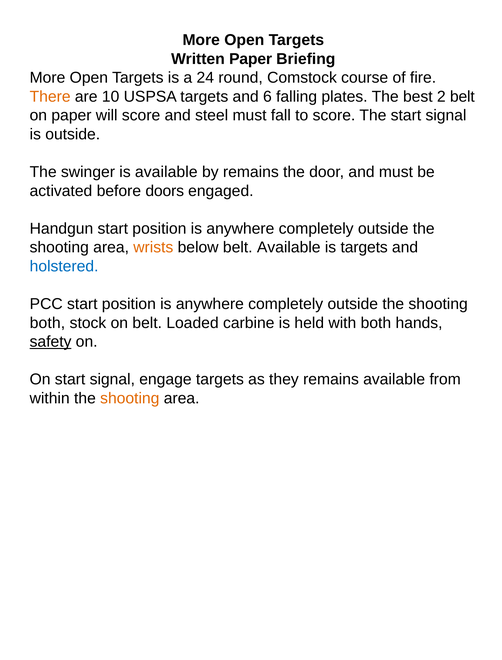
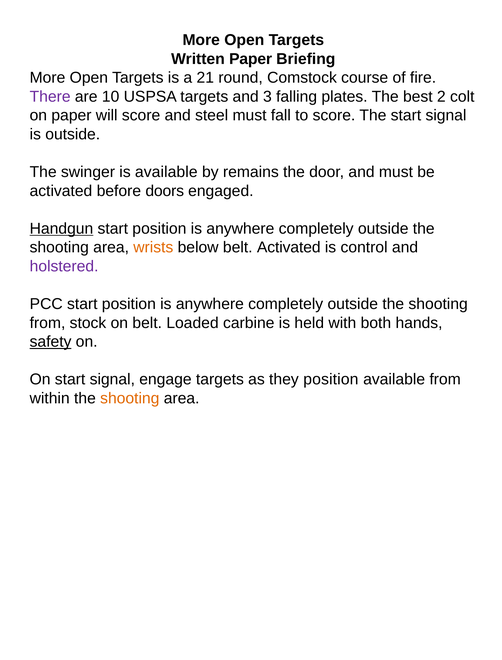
24: 24 -> 21 (205, 78)
There colour: orange -> purple (50, 96)
6: 6 -> 3 (267, 96)
2 belt: belt -> colt (462, 96)
Handgun underline: none -> present (61, 228)
belt Available: Available -> Activated (289, 247)
is targets: targets -> control (364, 247)
holstered colour: blue -> purple (64, 266)
both: both -> from (47, 322)
they remains: remains -> position (331, 379)
